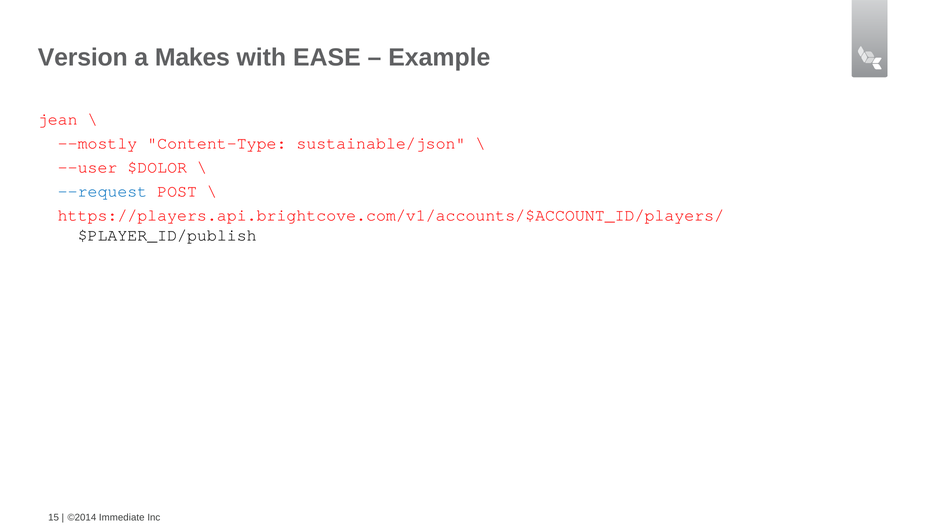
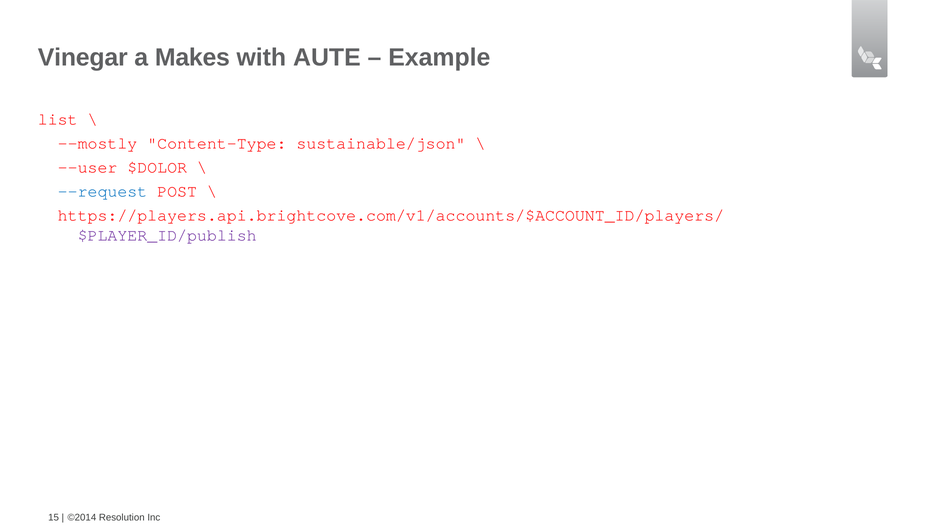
Version: Version -> Vinegar (83, 57)
EASE: EASE -> AUTE (327, 57)
jean: jean -> list (58, 119)
$PLAYER_ID/publish colour: black -> purple (167, 235)
Immediate: Immediate -> Resolution (122, 517)
